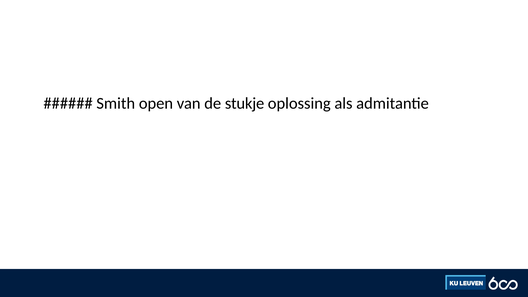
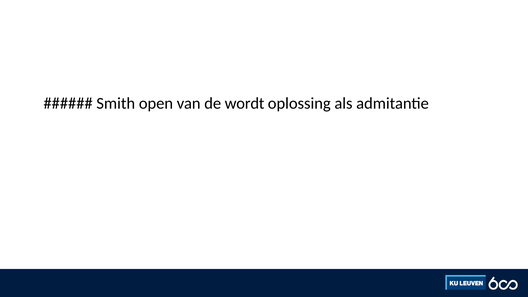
stukje: stukje -> wordt (245, 103)
